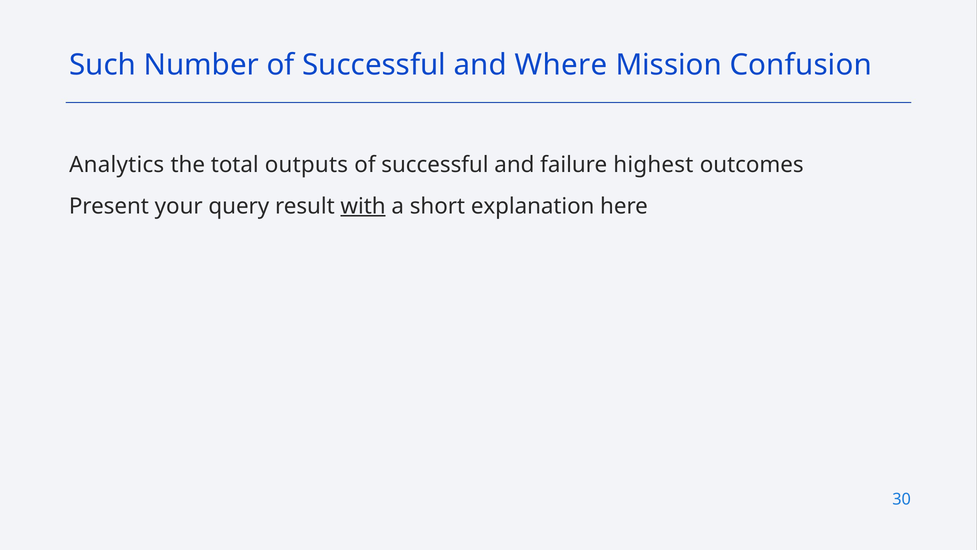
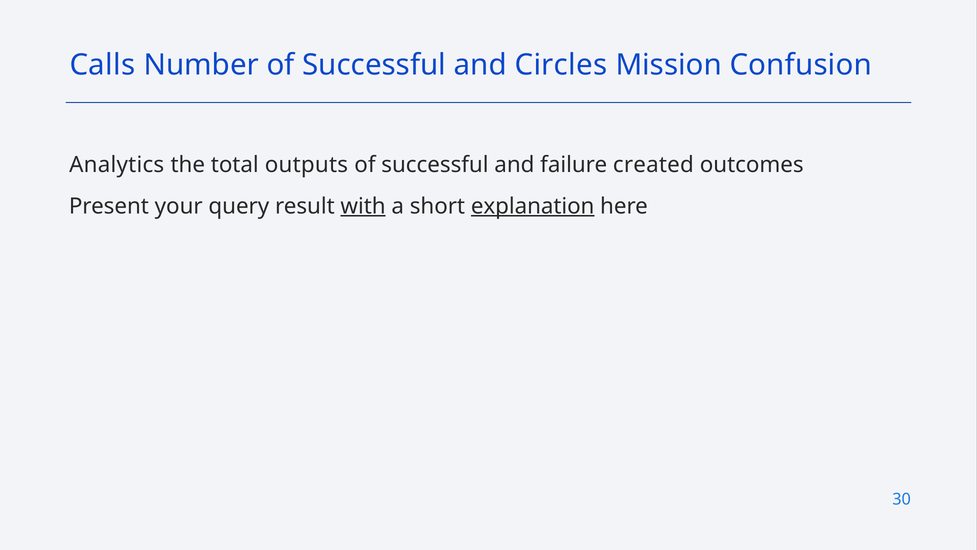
Such: Such -> Calls (102, 65)
Where: Where -> Circles (561, 65)
highest: highest -> created (653, 165)
explanation underline: none -> present (533, 206)
